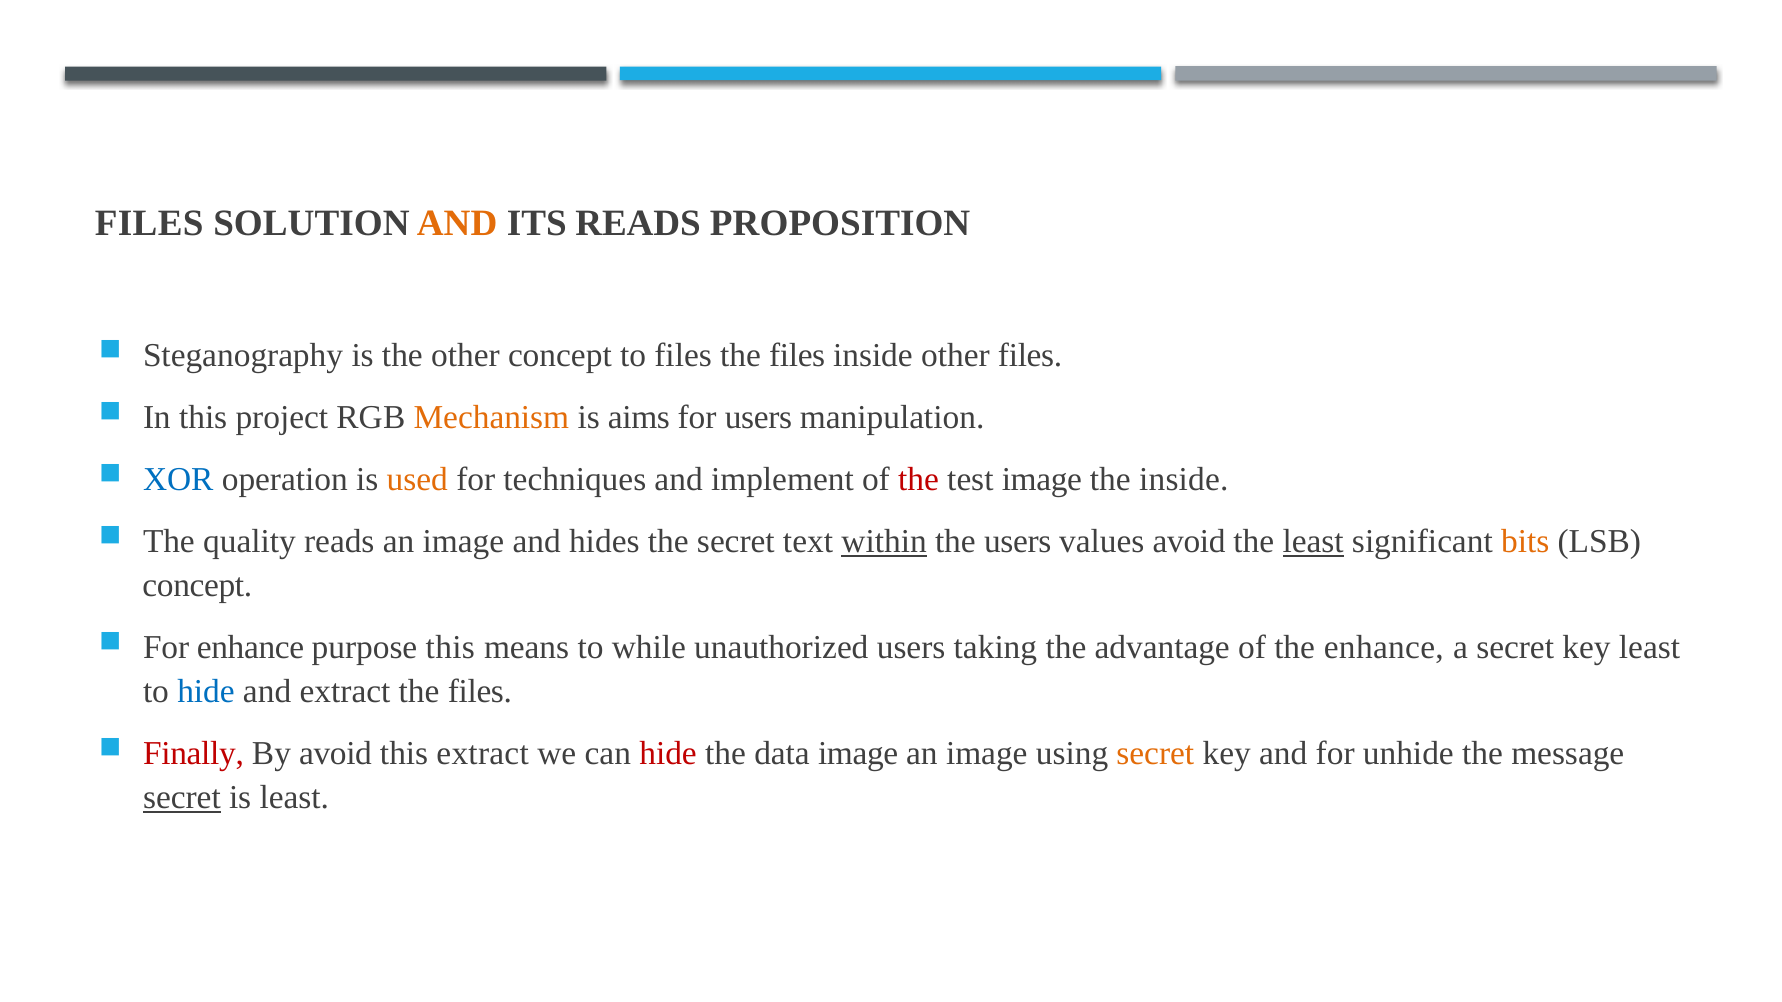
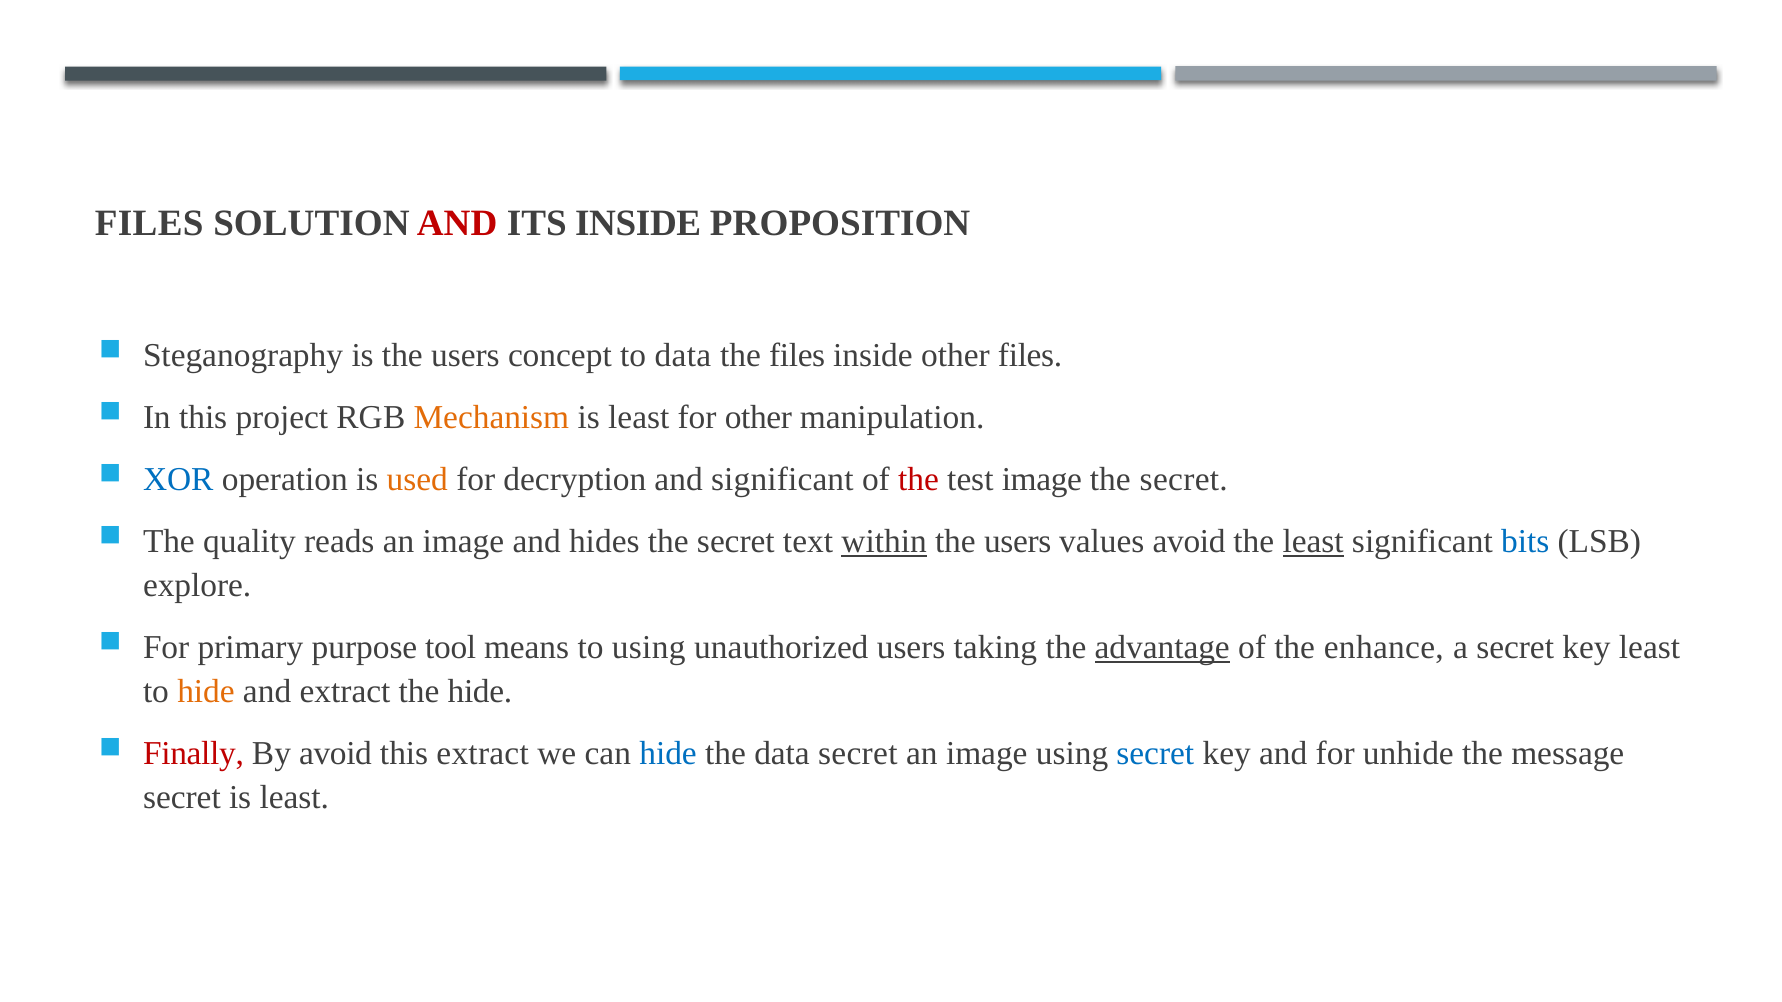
AND colour: orange -> red (457, 223)
ITS READS: READS -> INSIDE (638, 223)
is the other: other -> users (465, 356)
to files: files -> data (683, 356)
aims: aims -> least (639, 418)
for users: users -> other (758, 418)
techniques: techniques -> decryption (575, 480)
and implement: implement -> significant (782, 480)
inside: inside -> secret (1184, 480)
bits colour: orange -> blue (1525, 542)
concept: concept -> explore (197, 586)
For enhance: enhance -> primary (250, 648)
purpose this: this -> tool (451, 648)
to while: while -> using (649, 648)
advantage underline: none -> present (1162, 648)
hide colour: blue -> orange (206, 692)
files: files -> hide (480, 692)
hide colour: red -> blue (668, 754)
data image: image -> secret (858, 754)
secret colour: orange -> blue (1155, 754)
secret underline: present -> none (182, 798)
